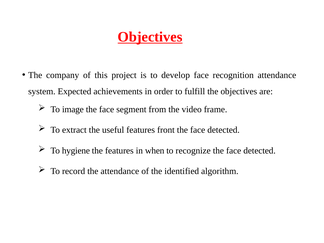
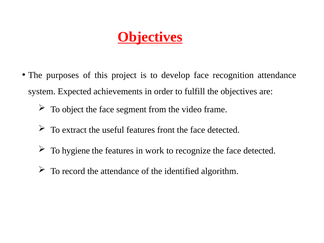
company: company -> purposes (63, 75)
image: image -> object (73, 109)
when: when -> work (155, 151)
